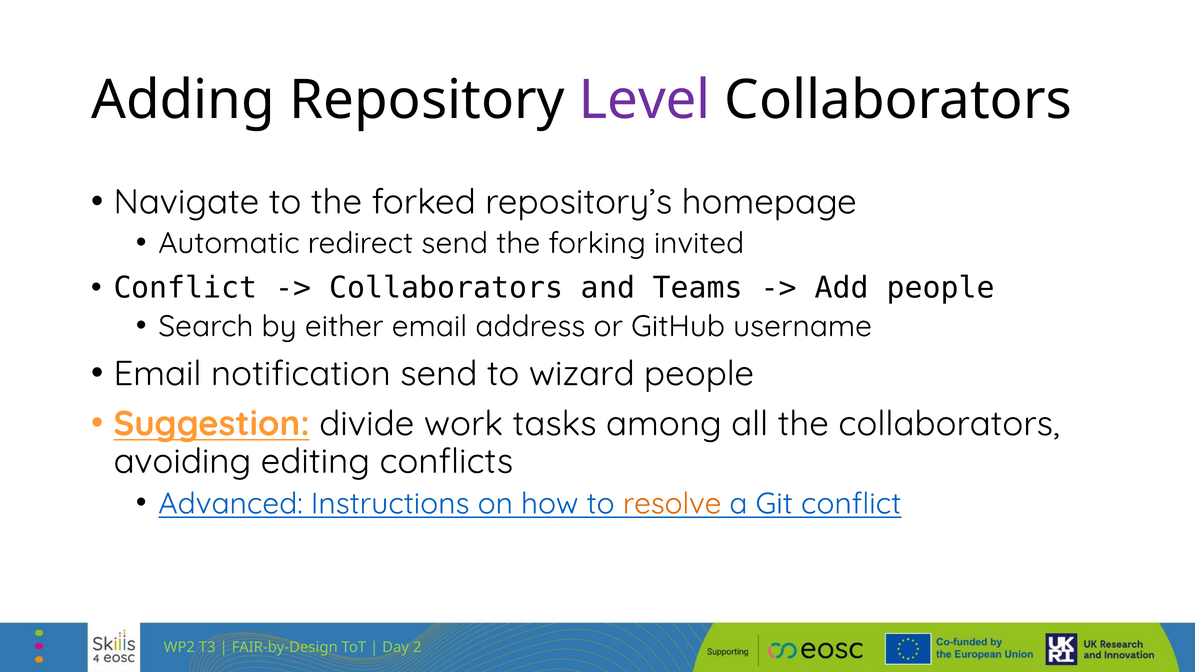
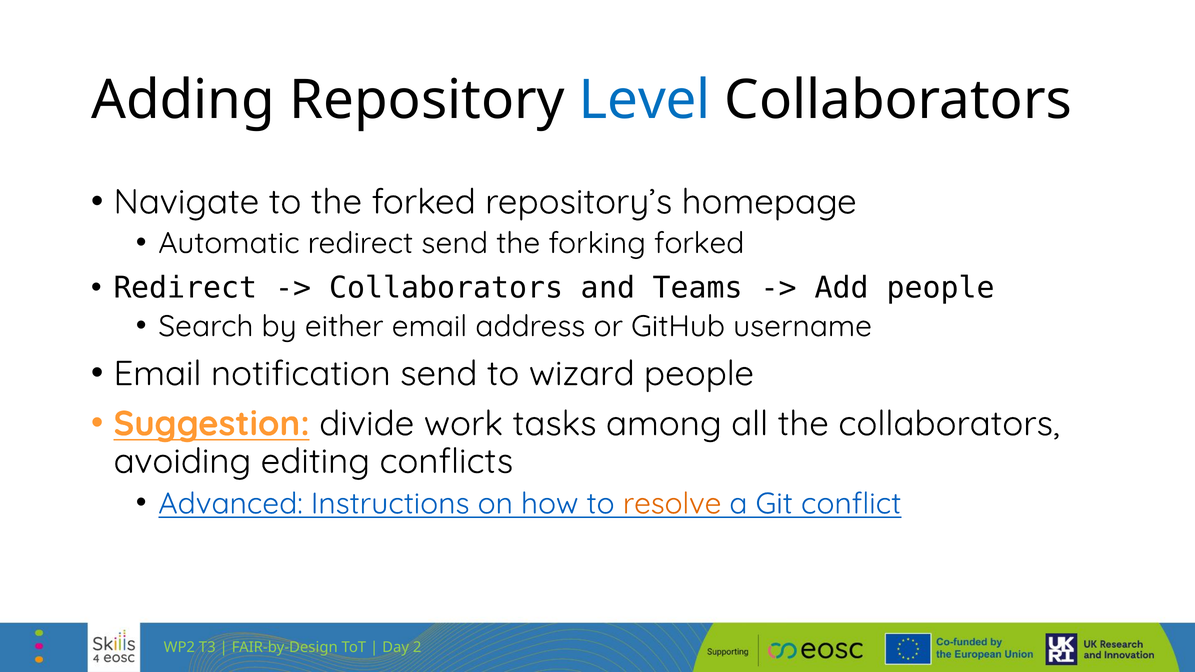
Level colour: purple -> blue (645, 100)
forking invited: invited -> forked (699, 243)
Conflict: Conflict -> Redirect (185, 288)
